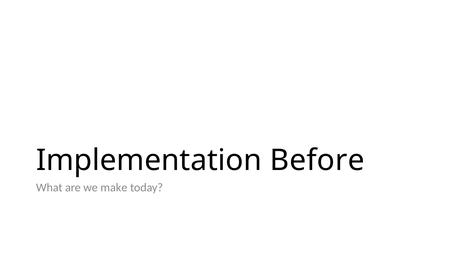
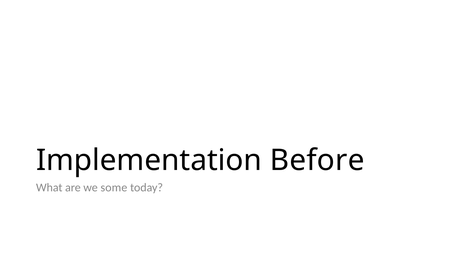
make: make -> some (114, 187)
